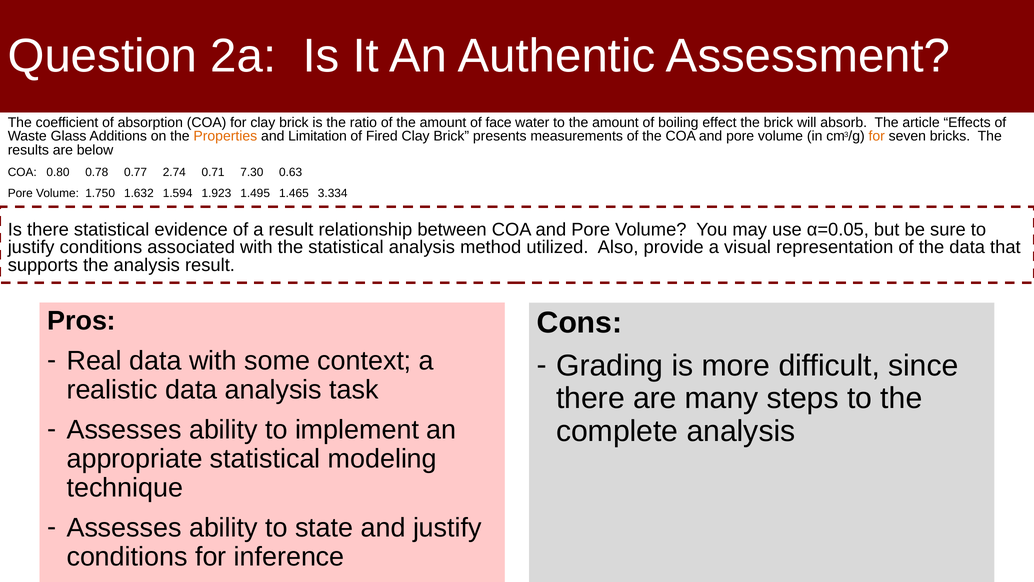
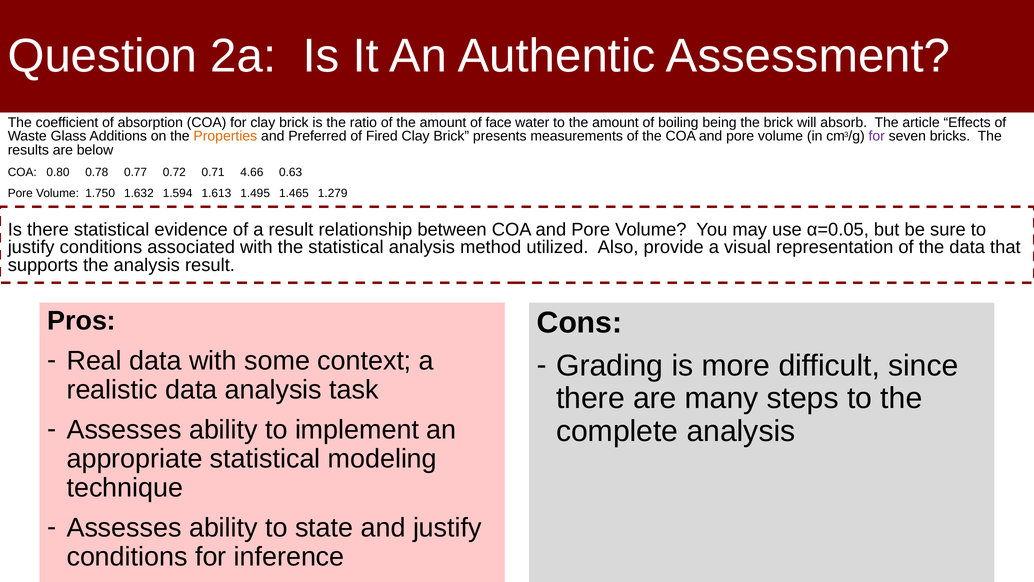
effect: effect -> being (719, 123)
Limitation: Limitation -> Preferred (317, 136)
for colour: orange -> purple (877, 136)
2.74: 2.74 -> 0.72 (174, 172)
7.30: 7.30 -> 4.66 (252, 172)
1.923: 1.923 -> 1.613 (216, 193)
3.334: 3.334 -> 1.279 (333, 193)
